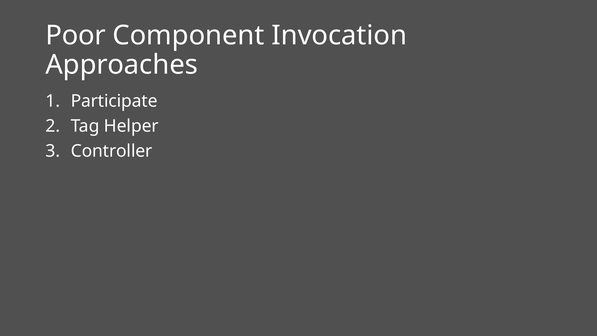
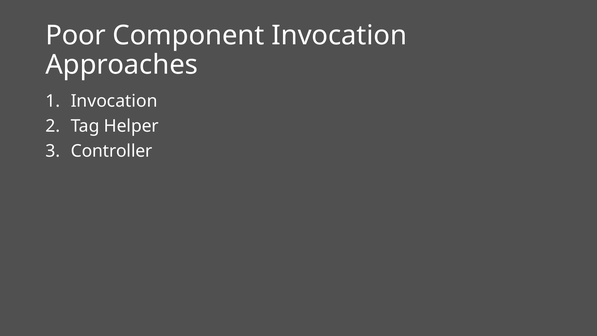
Participate: Participate -> Invocation (114, 101)
